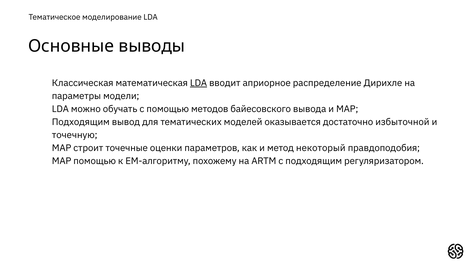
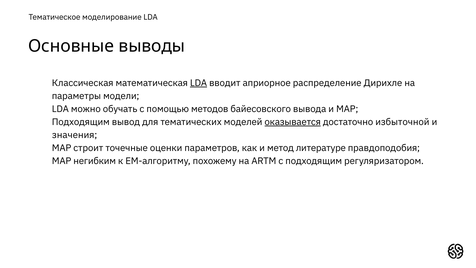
оказывается underline: none -> present (293, 122)
точечную: точечную -> значения (75, 135)
некоторый: некоторый -> литературе (321, 148)
MAP помощью: помощью -> негибким (95, 161)
